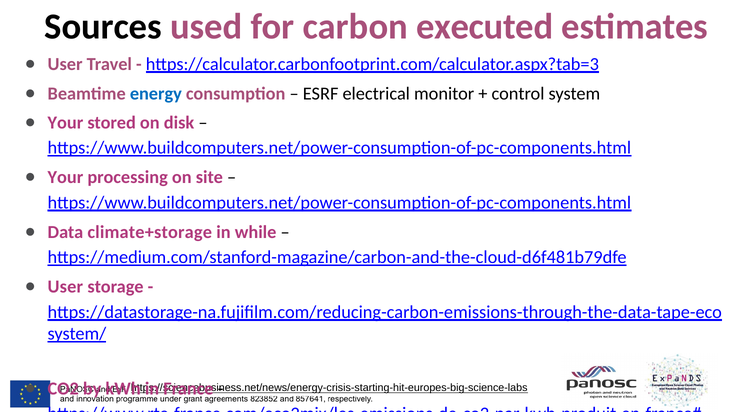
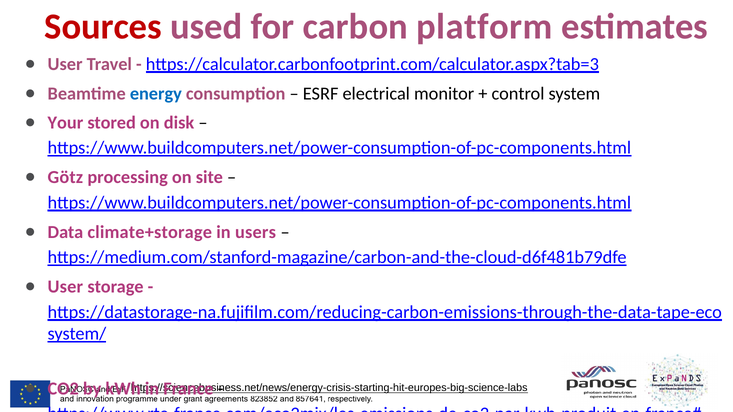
Sources colour: black -> red (103, 27)
executed: executed -> platform (484, 27)
Your: Your -> Götz (65, 178)
while: while -> users (256, 232)
